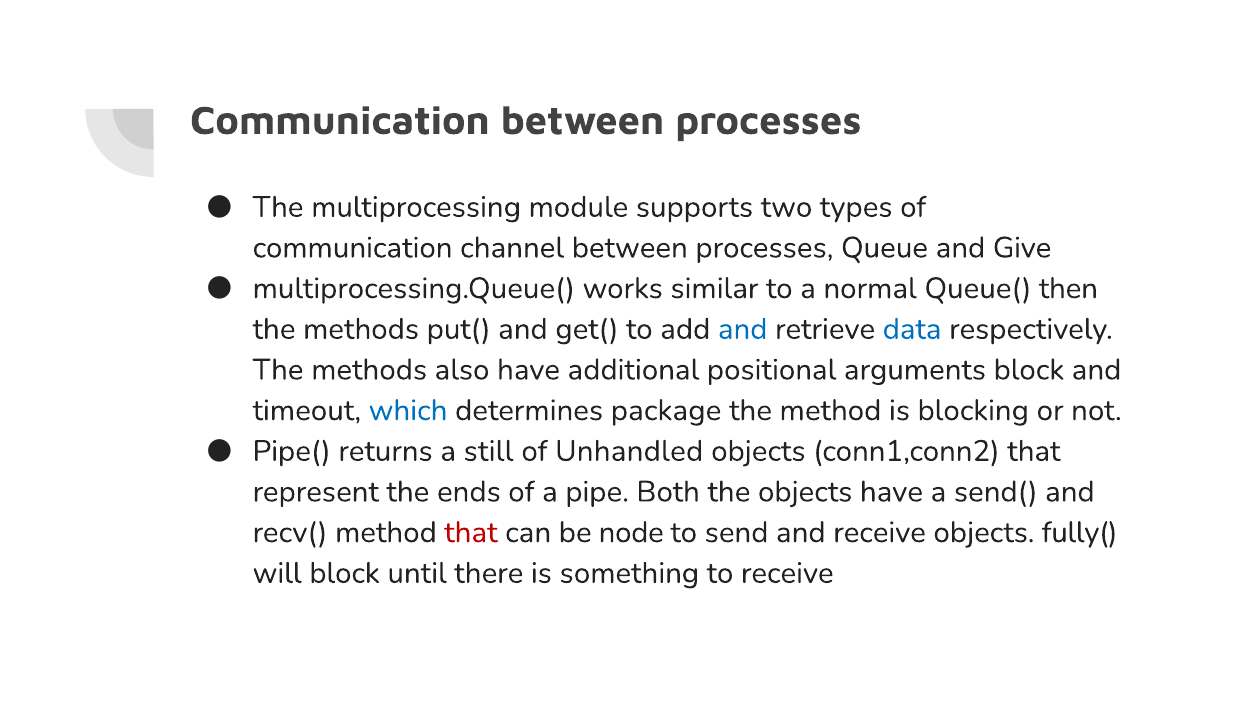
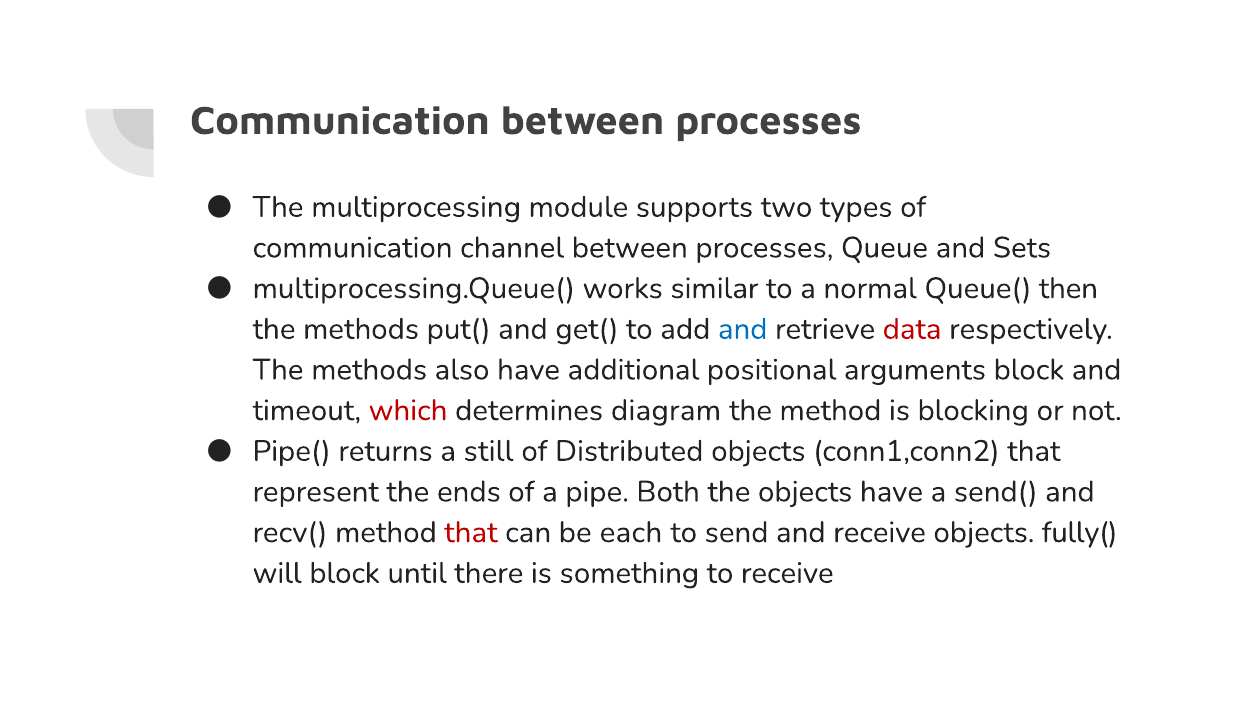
Give: Give -> Sets (1022, 248)
data colour: blue -> red (912, 329)
which colour: blue -> red (408, 411)
package: package -> diagram (666, 411)
Unhandled: Unhandled -> Distributed (629, 451)
node: node -> each (631, 533)
